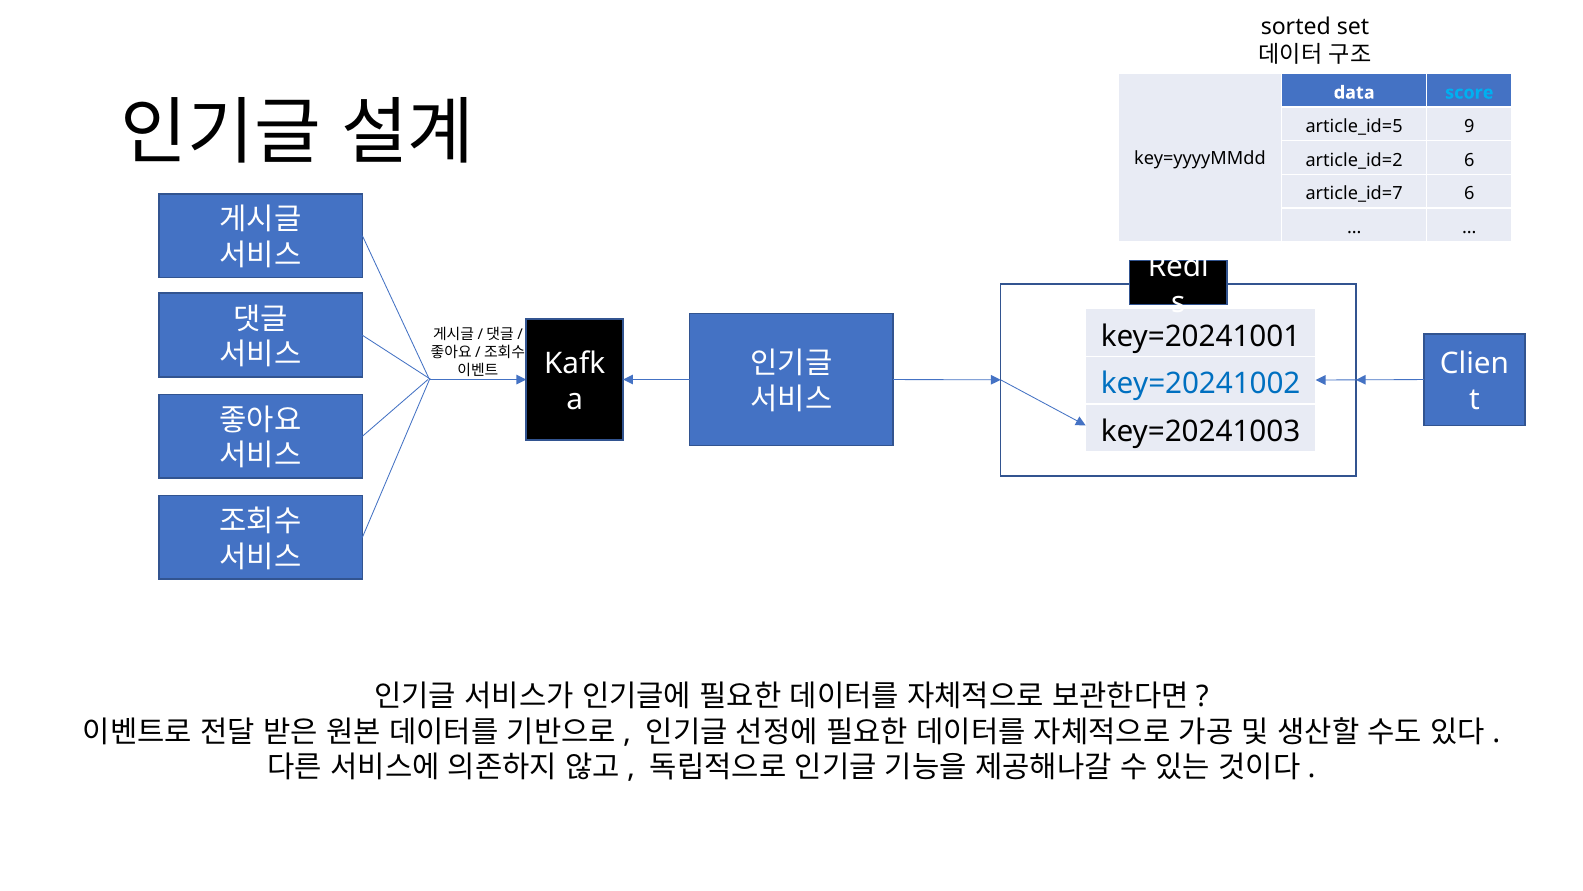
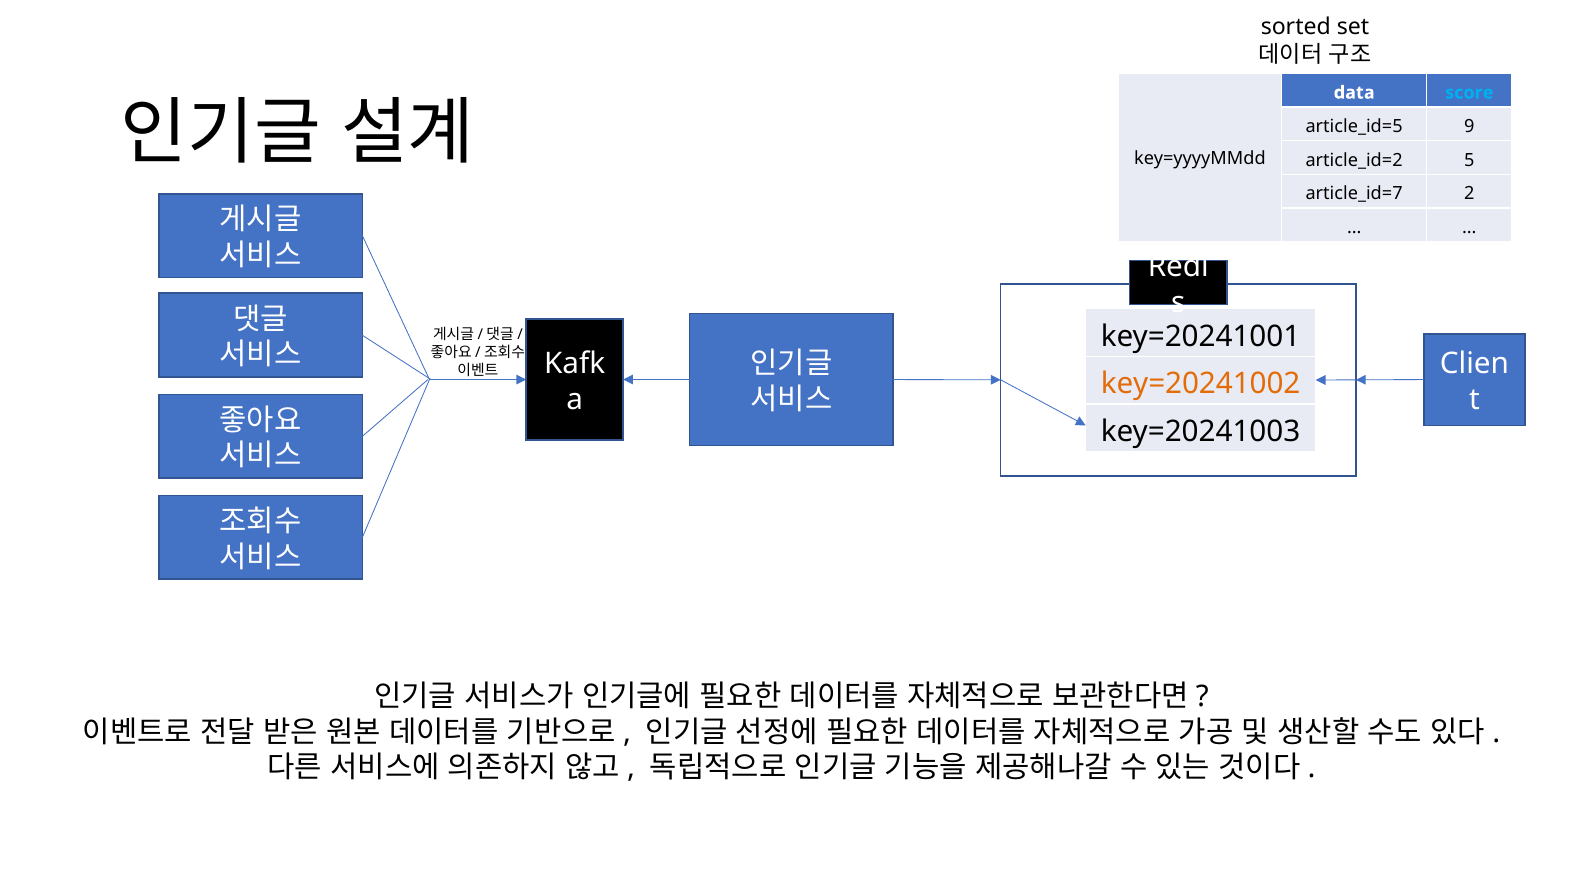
6: 6 -> 5 (1469, 160)
6: 6 -> 2 (1469, 194)
key=20241002 colour: blue -> orange (1201, 384)
